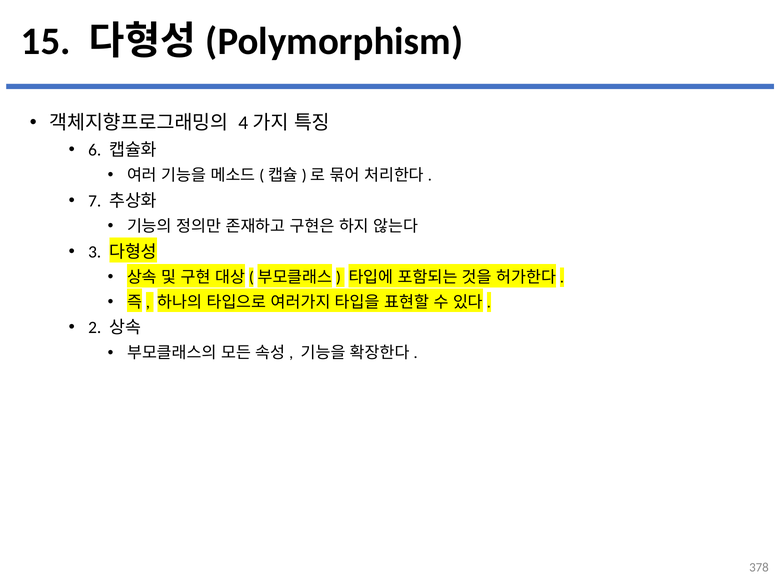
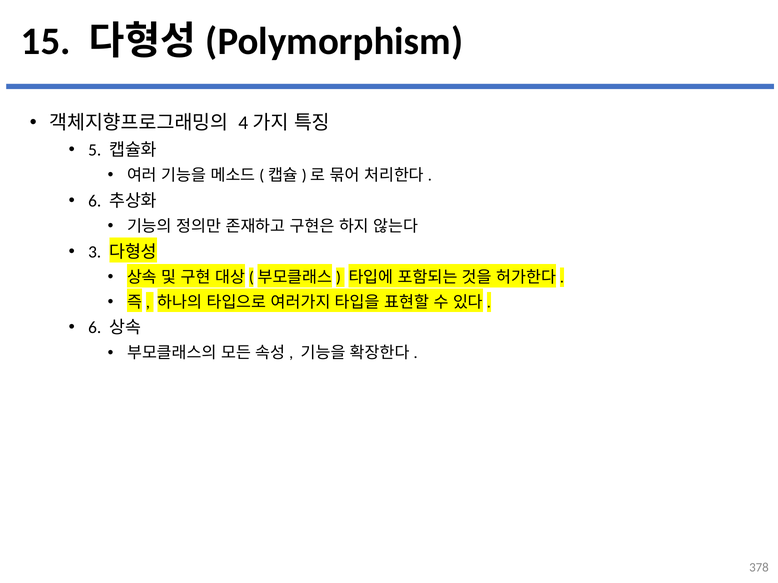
6: 6 -> 5 (95, 150)
7: 7 -> 6 (95, 201)
2: 2 -> 6 (95, 328)
